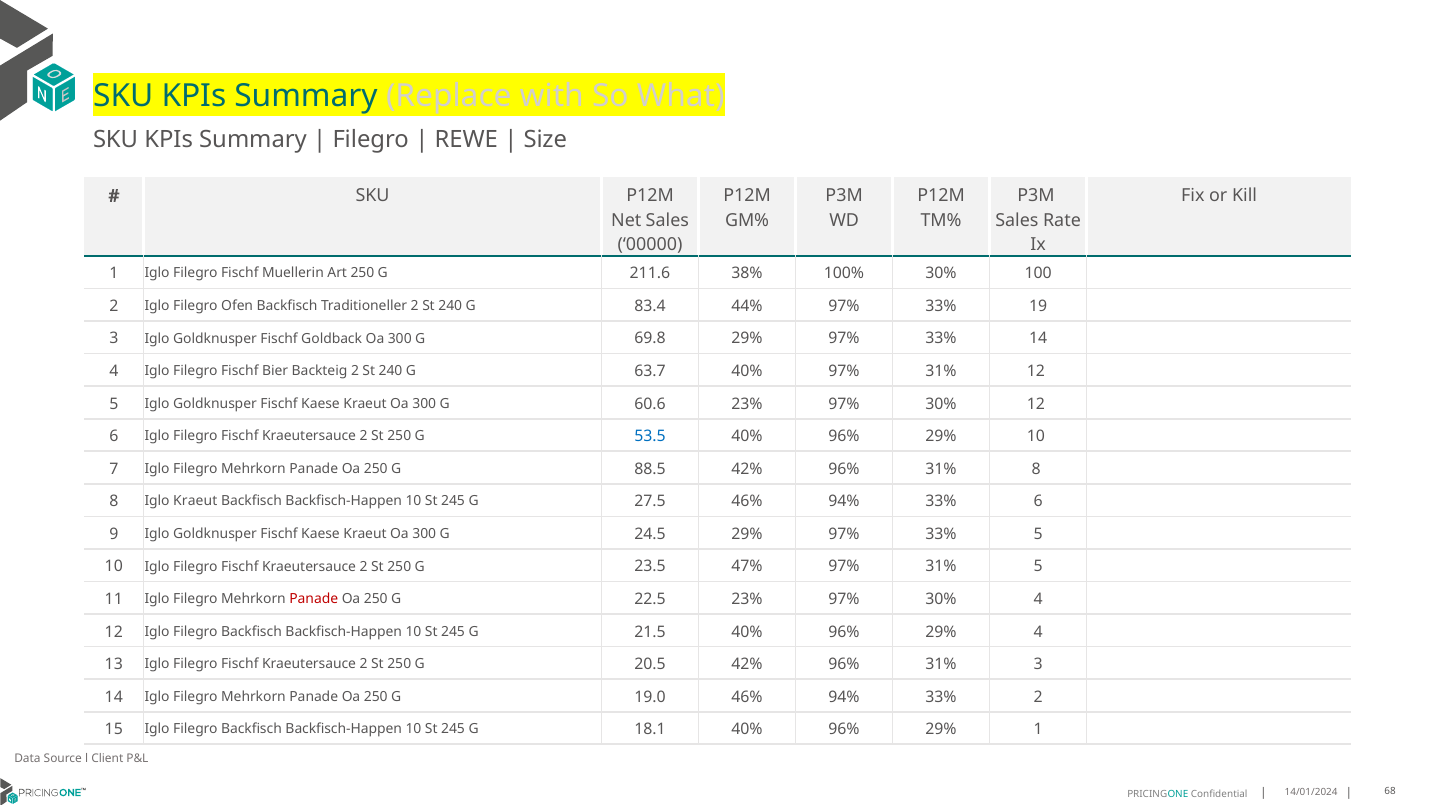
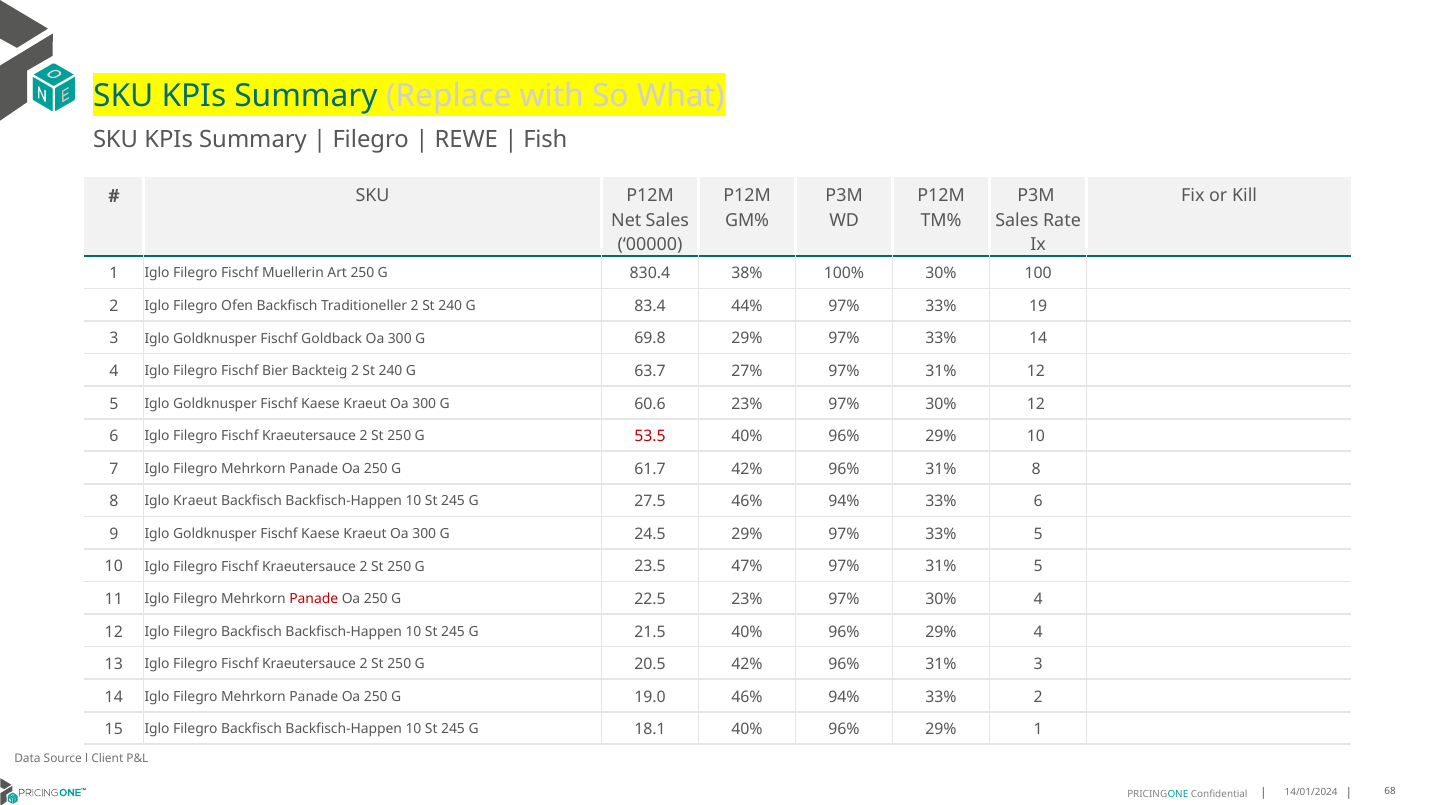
Size: Size -> Fish (545, 140)
211.6: 211.6 -> 830.4 (650, 274)
63.7 40%: 40% -> 27% (747, 371)
53.5 colour: blue -> red (650, 436)
88.5: 88.5 -> 61.7 (650, 469)
